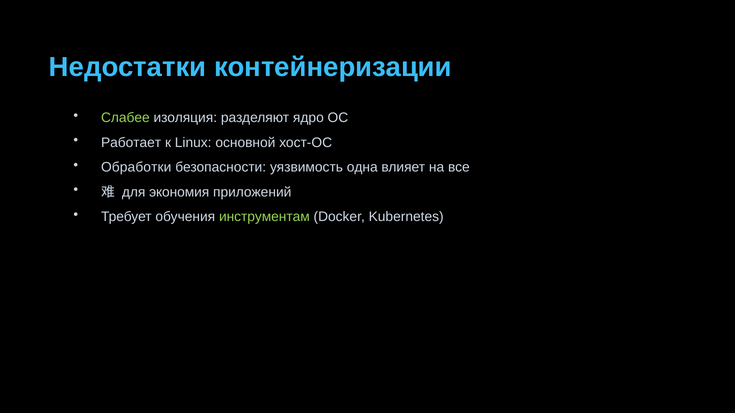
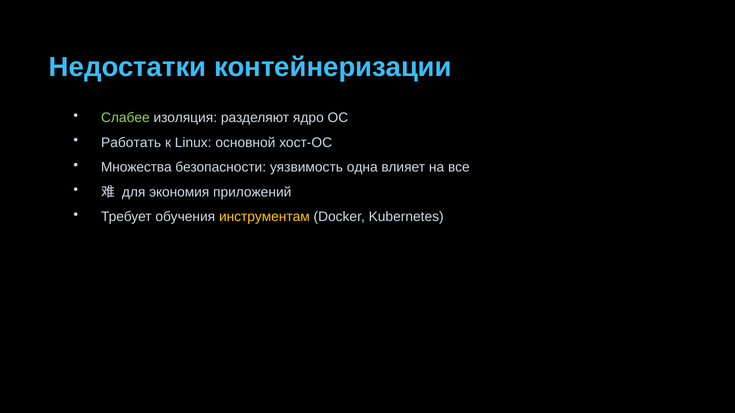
Работает: Работает -> Работать (131, 143)
Обработки: Обработки -> Множества (136, 168)
инструментам colour: light green -> yellow (264, 217)
